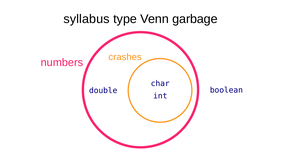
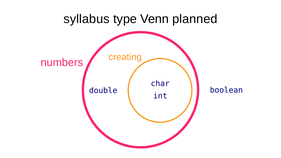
garbage: garbage -> planned (195, 19)
crashes: crashes -> creating (125, 57)
